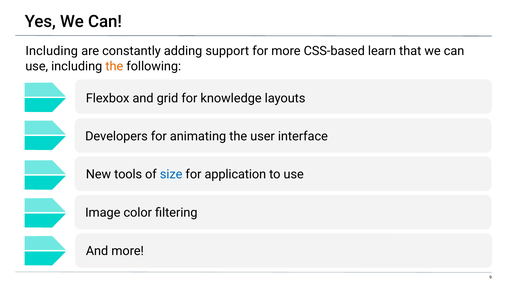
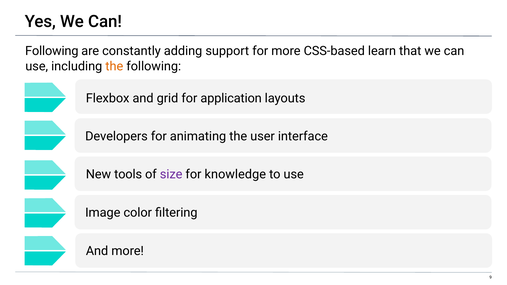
Including: Including -> Following (52, 51)
knowledge: knowledge -> application (231, 98)
size colour: blue -> purple (171, 175)
application: application -> knowledge (235, 175)
